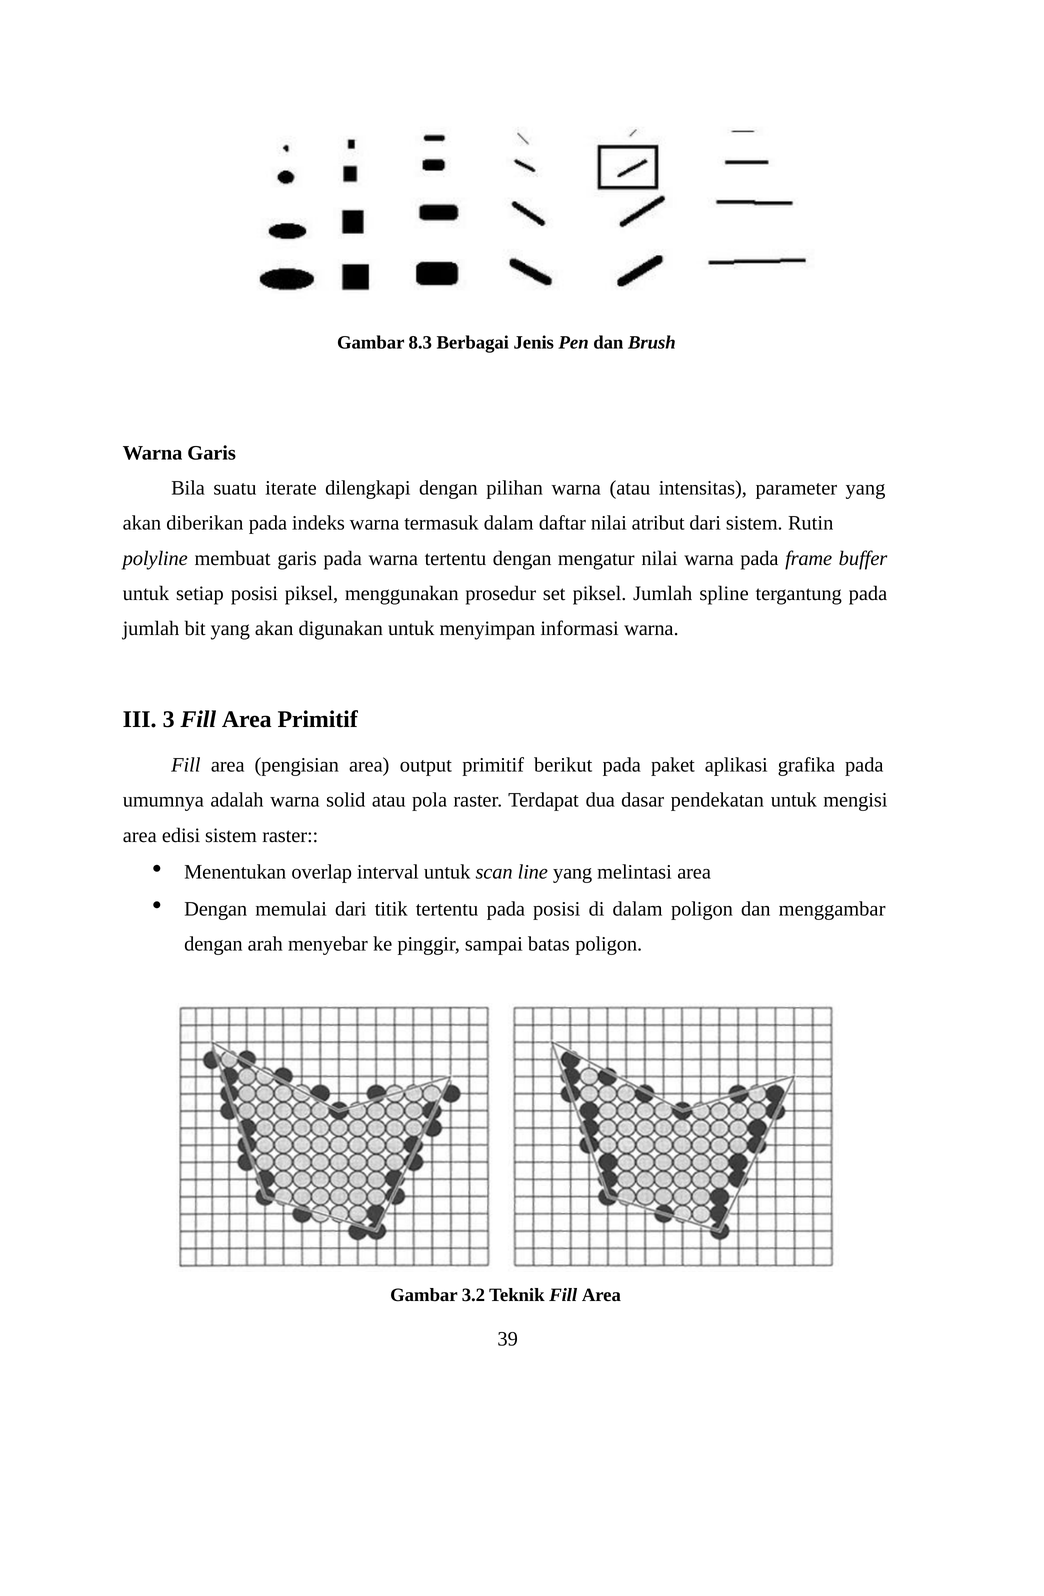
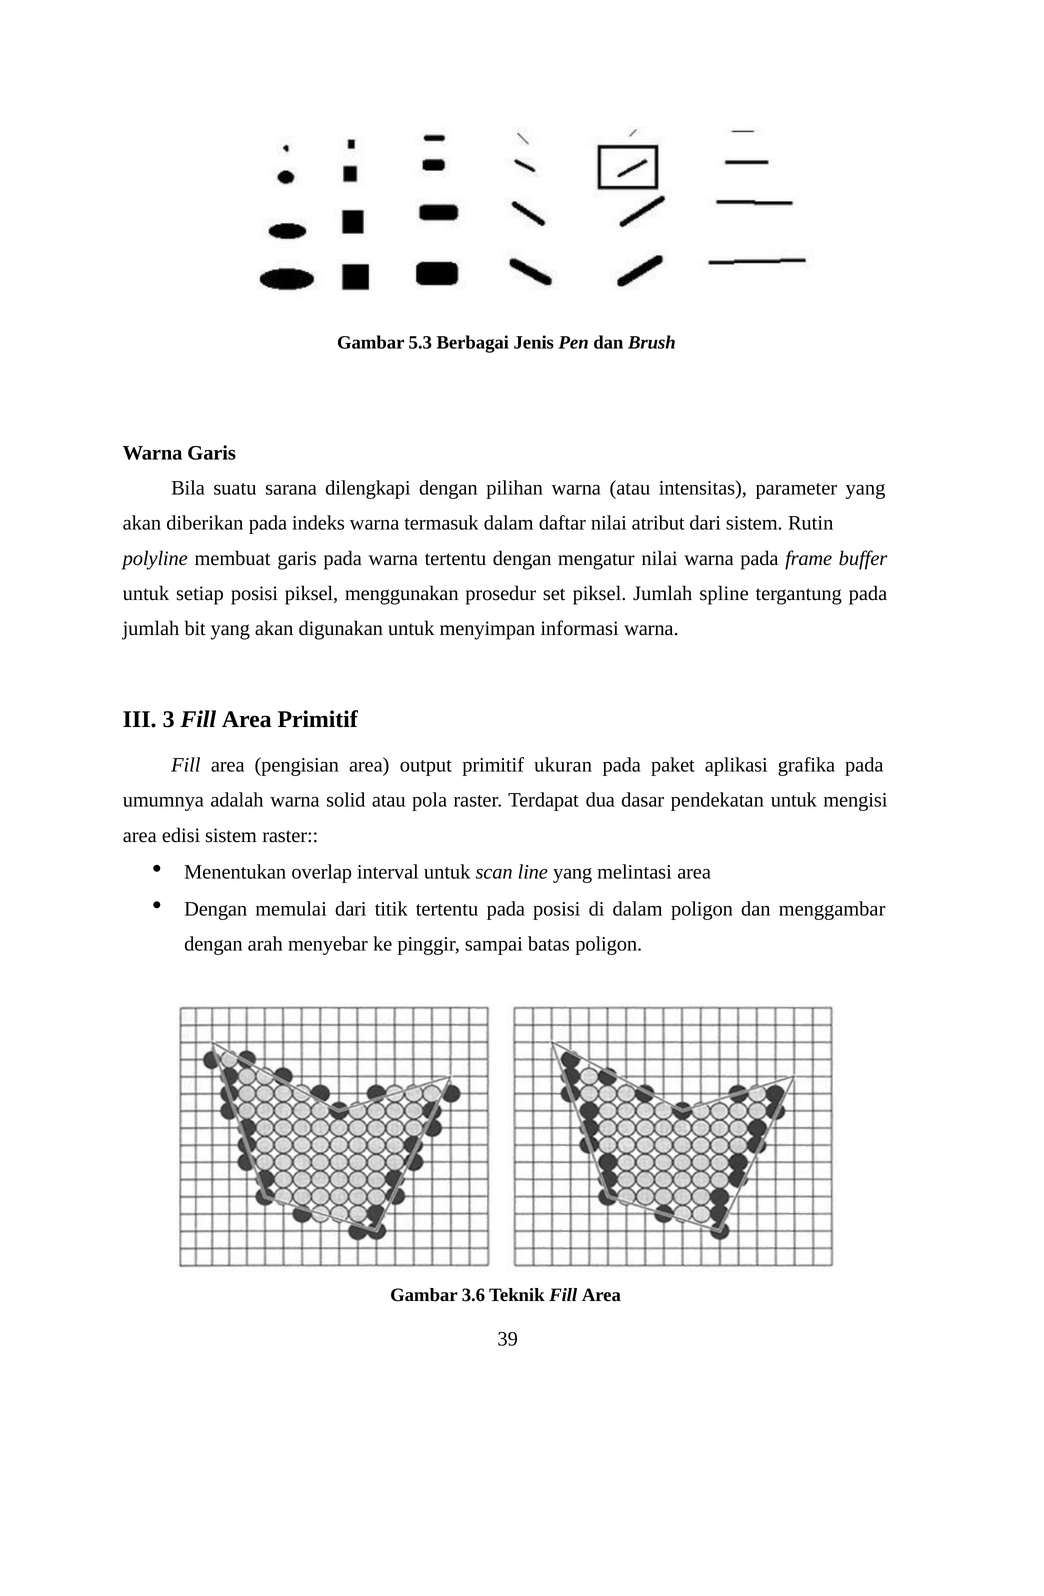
8.3: 8.3 -> 5.3 (420, 343)
iterate: iterate -> sarana (291, 488)
berikut: berikut -> ukuran (563, 765)
3.2: 3.2 -> 3.6 (473, 1295)
